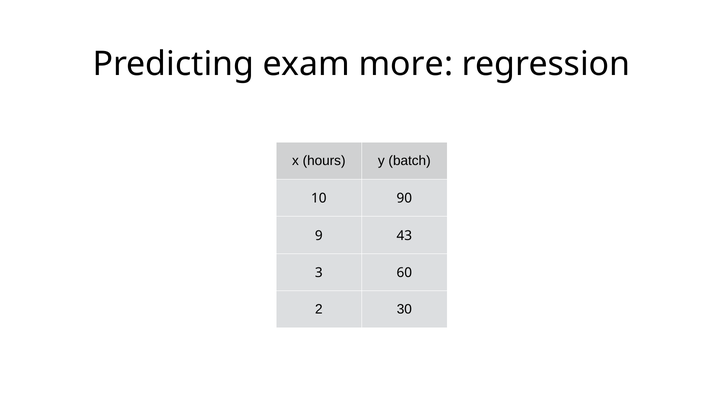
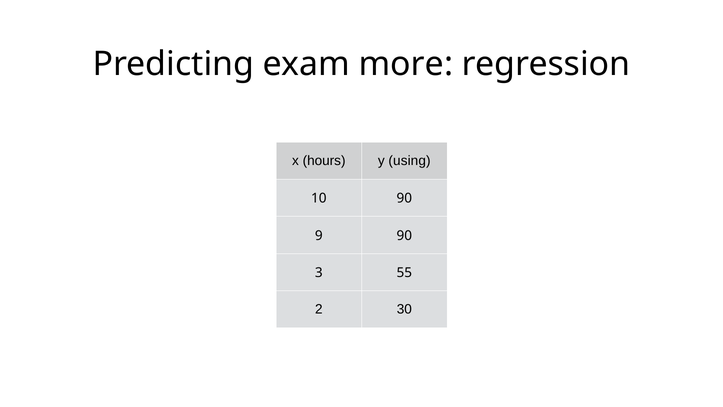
batch: batch -> using (410, 161)
9 43: 43 -> 90 (404, 235)
60: 60 -> 55 (404, 273)
